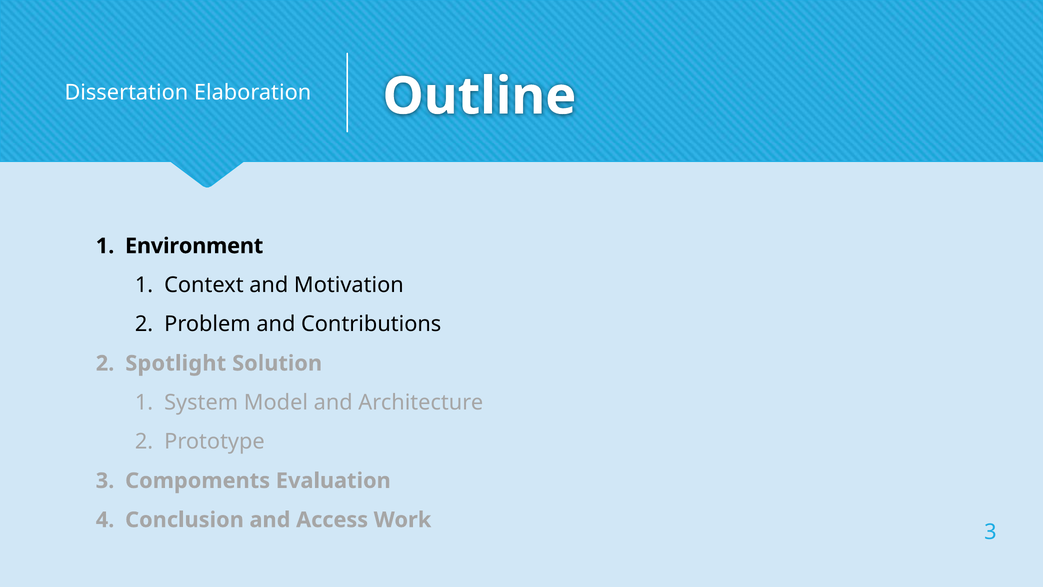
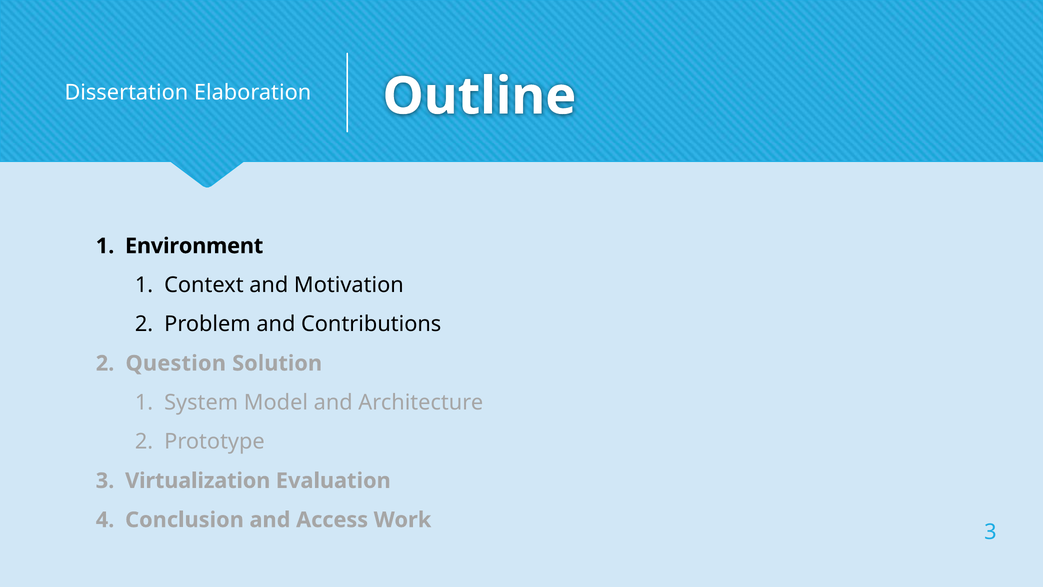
Spotlight: Spotlight -> Question (176, 363)
Compoments: Compoments -> Virtualization (198, 481)
